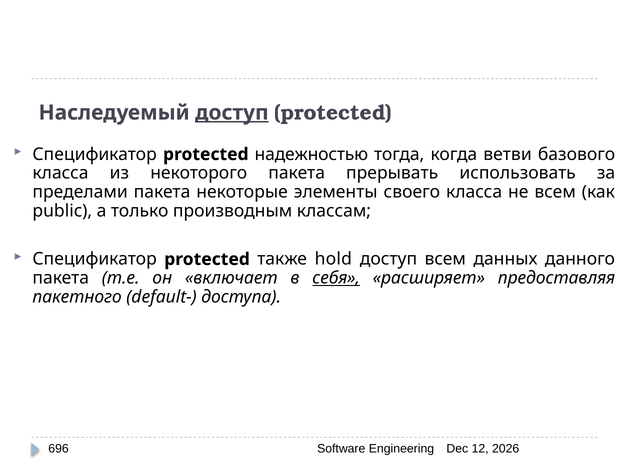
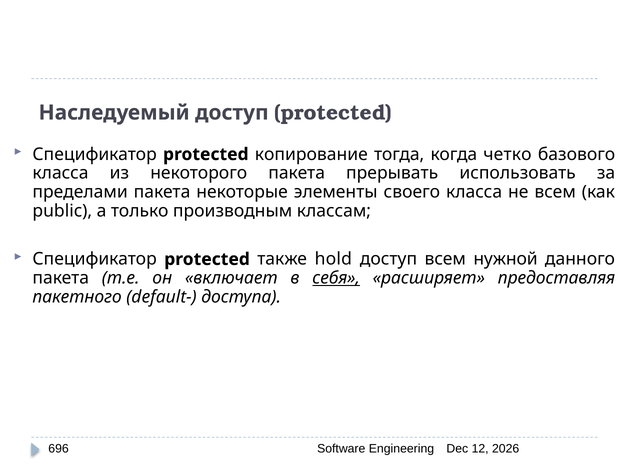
доступ underline: present -> none (232, 113)
надежностью: надежностью -> копирование (311, 154)
ветви: ветви -> четко (507, 154)
данных: данных -> нужной (506, 259)
